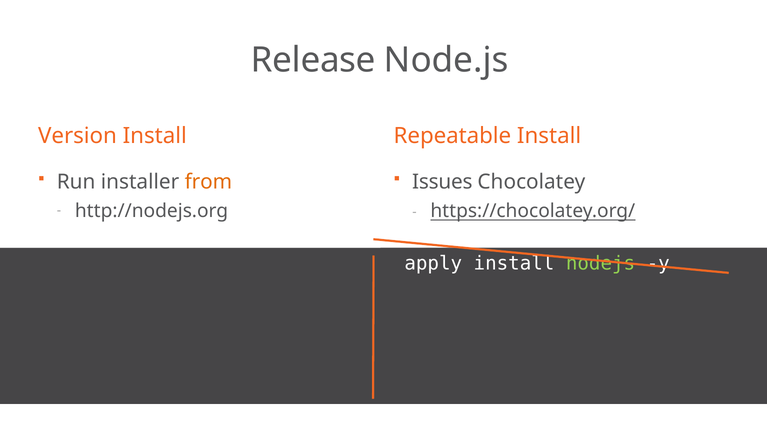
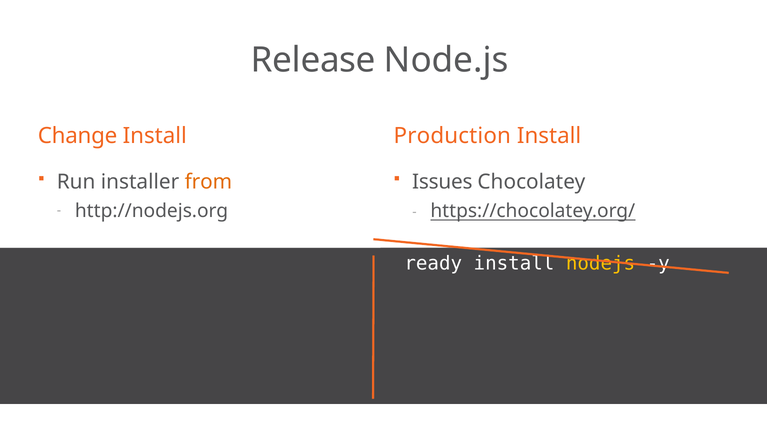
Version: Version -> Change (78, 136)
Repeatable: Repeatable -> Production (452, 136)
apply: apply -> ready (433, 264)
nodejs colour: light green -> yellow (601, 264)
